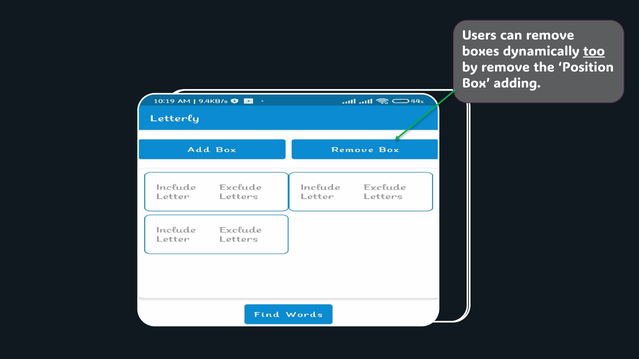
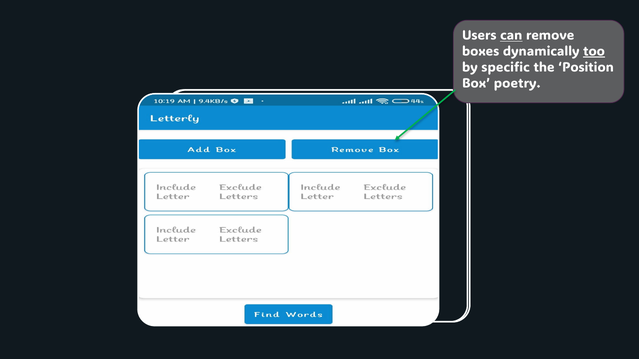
can underline: none -> present (511, 35)
by remove: remove -> specific (506, 67)
adding: adding -> poetry (517, 83)
